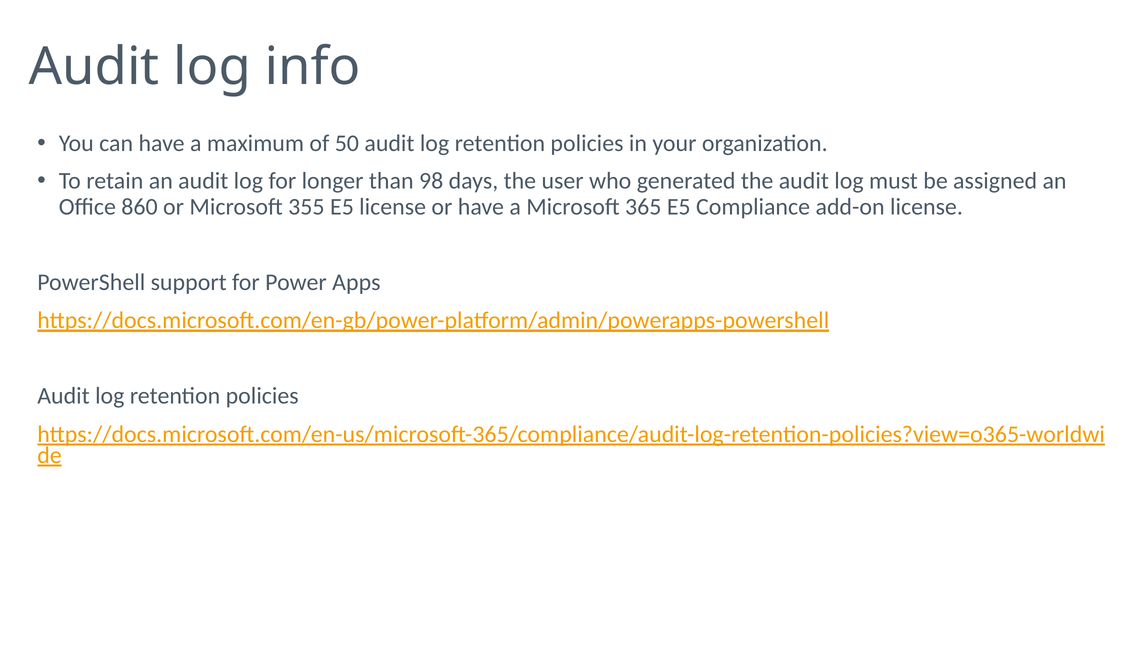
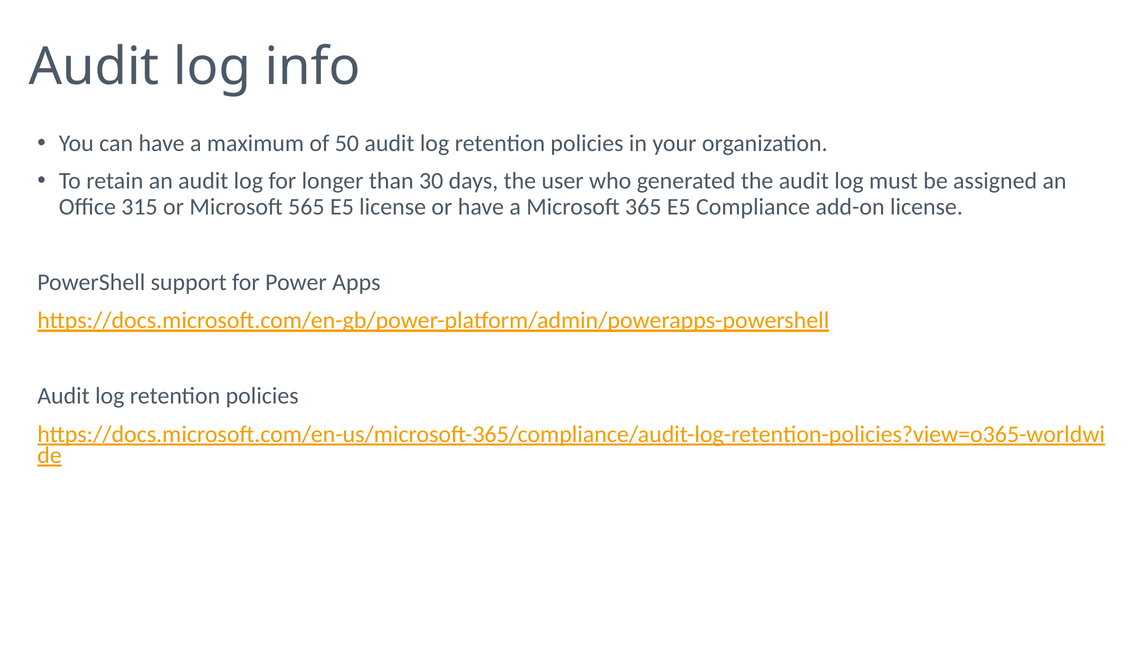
98: 98 -> 30 (431, 181)
860: 860 -> 315 (139, 207)
355: 355 -> 565 (306, 207)
